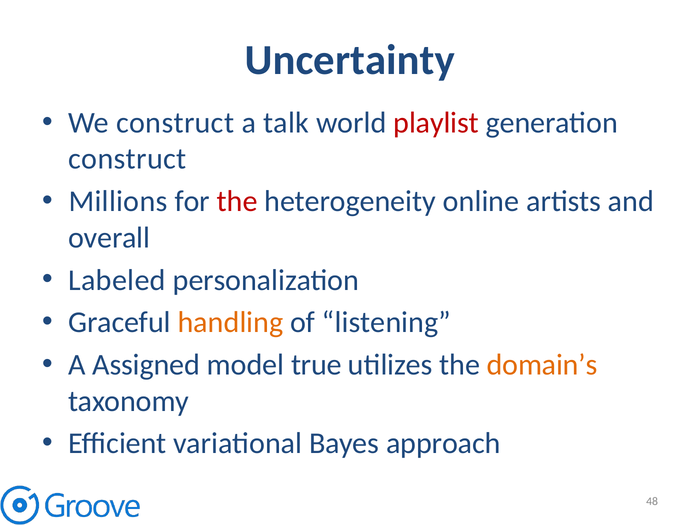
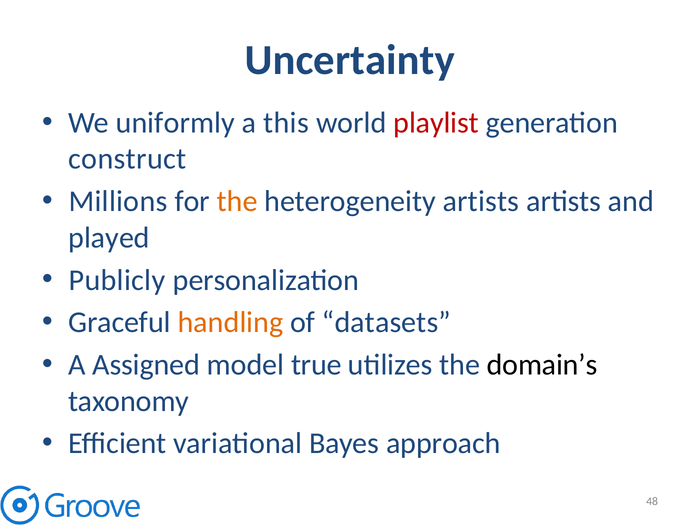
We construct: construct -> uniformly (175, 123)
talk: talk -> this (286, 123)
the colour: red -> orange (237, 201)
heterogeneity online: online -> artists (481, 201)
overall: overall -> played (109, 238)
Labeled: Labeled -> Publicly (117, 280)
listening: listening -> datasets (386, 322)
domain’s colour: orange -> black (542, 365)
